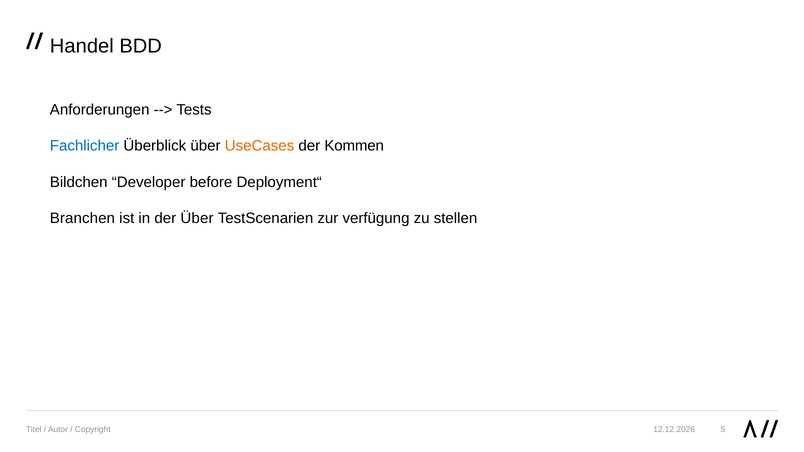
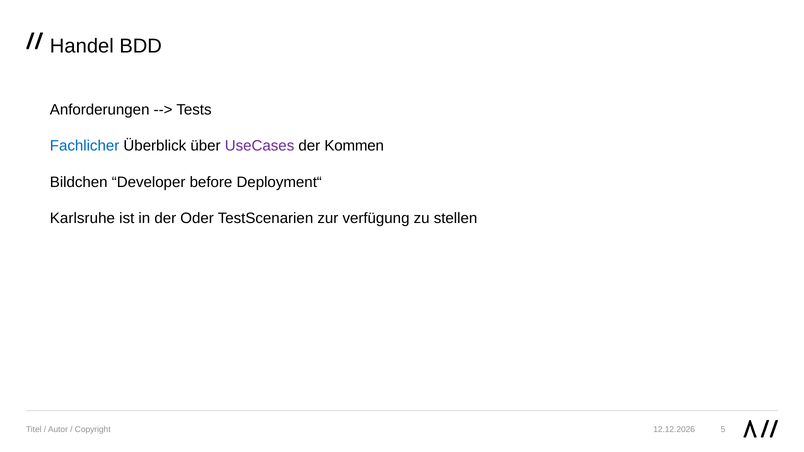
UseCases colour: orange -> purple (260, 146)
Branchen: Branchen -> Karlsruhe (82, 218)
der Über: Über -> Oder (197, 218)
